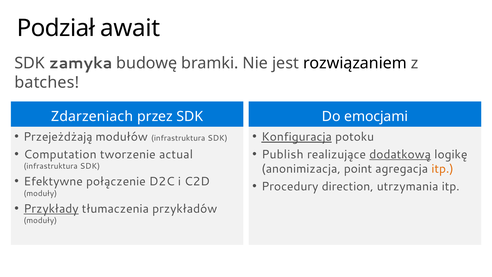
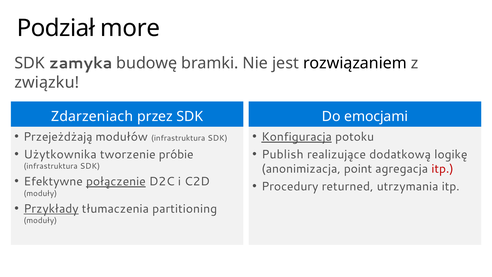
await: await -> more (130, 28)
batches: batches -> związku (47, 83)
Computation: Computation -> Użytkownika (60, 154)
actual: actual -> próbie (176, 154)
dodatkową underline: present -> none (400, 154)
itp colour: orange -> red (443, 169)
połączenie underline: none -> present (116, 181)
direction: direction -> returned (348, 186)
przykładów: przykładów -> partitioning (185, 209)
